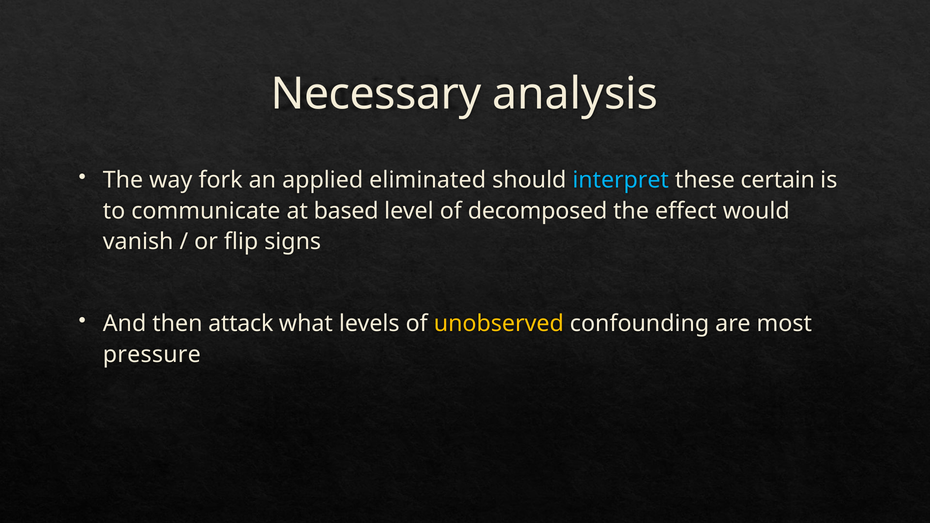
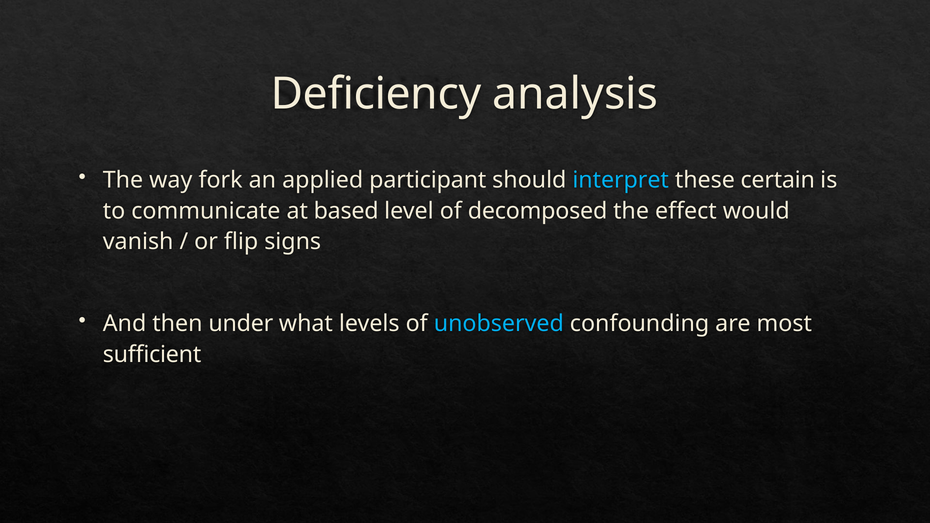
Necessary: Necessary -> Deficiency (376, 94)
eliminated: eliminated -> participant (428, 180)
attack: attack -> under (241, 324)
unobserved colour: yellow -> light blue (499, 324)
pressure: pressure -> sufficient (152, 355)
